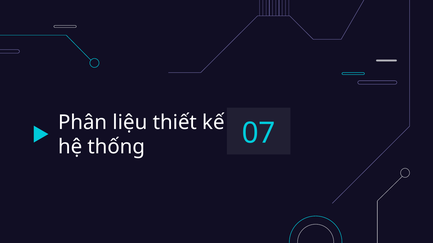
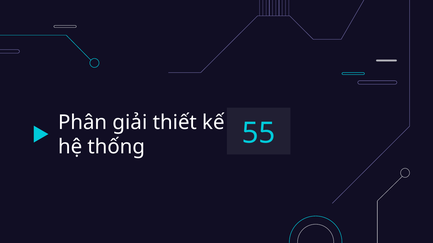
liệu: liệu -> giải (130, 123)
07: 07 -> 55 (259, 133)
